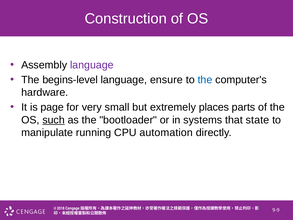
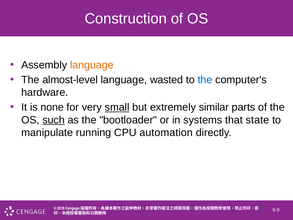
language colour: purple -> orange (92, 65)
begins-level: begins-level -> almost-level (70, 80)
ensure: ensure -> wasted (167, 80)
page: page -> none (52, 107)
small underline: none -> present (117, 107)
places: places -> similar (214, 107)
